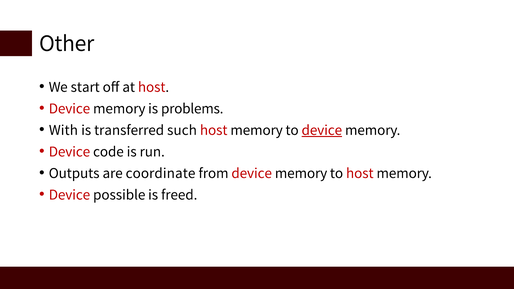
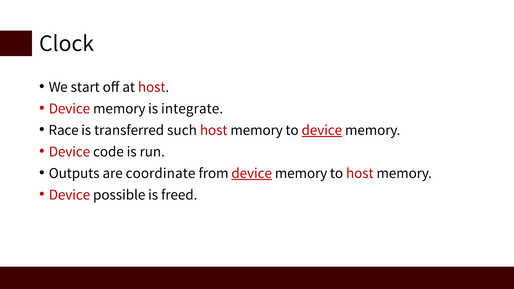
Other: Other -> Clock (67, 43)
problems: problems -> integrate (192, 108)
With: With -> Race (64, 130)
device underline: none -> present (252, 173)
